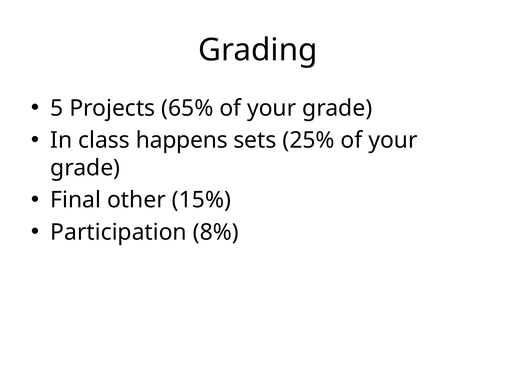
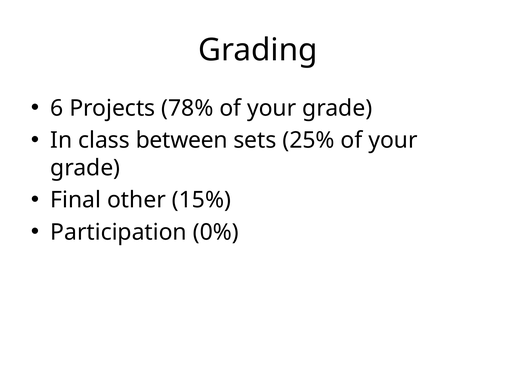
5: 5 -> 6 (57, 108)
65%: 65% -> 78% (187, 108)
happens: happens -> between (182, 140)
8%: 8% -> 0% (216, 232)
